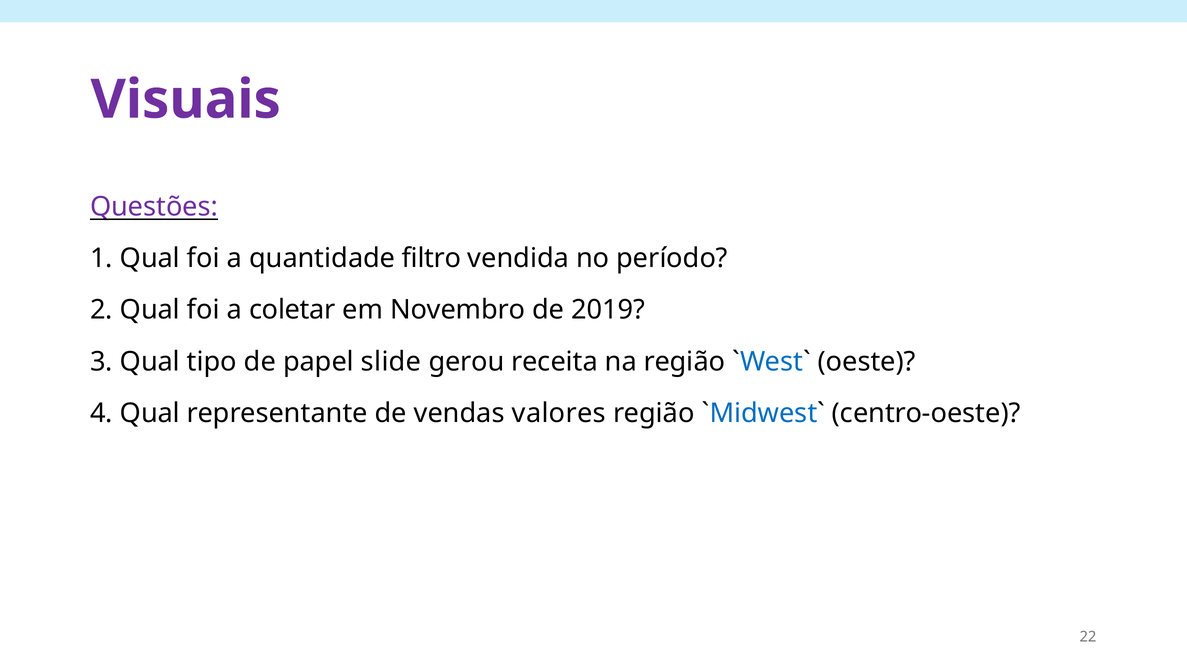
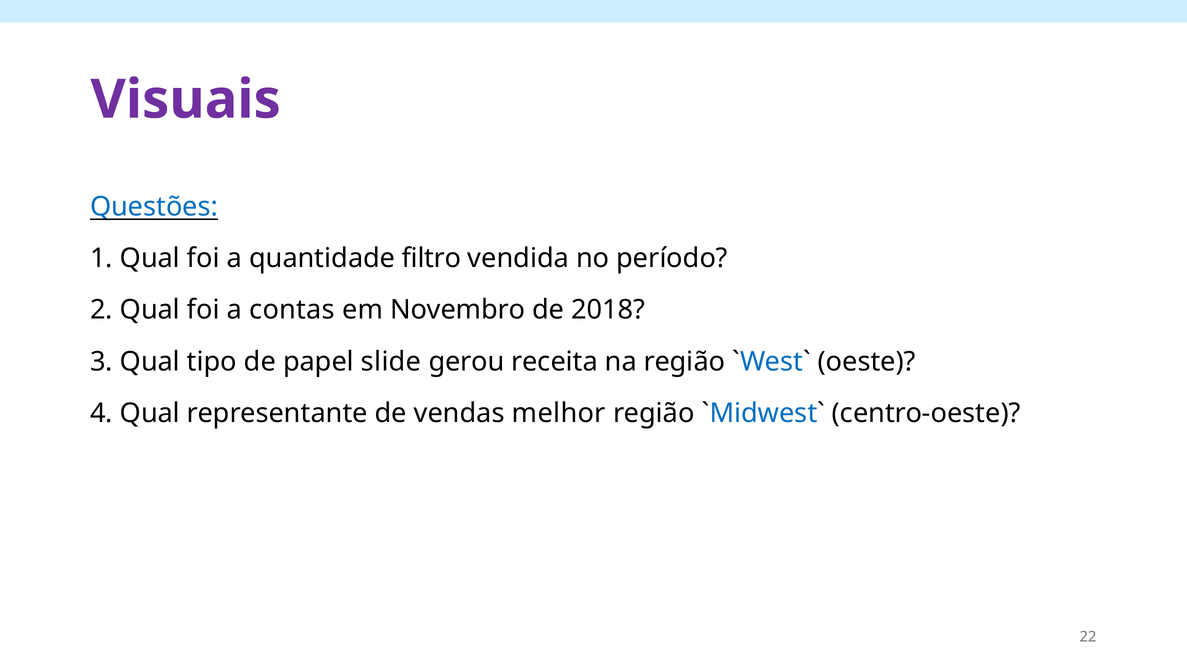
Questões colour: purple -> blue (154, 207)
coletar: coletar -> contas (292, 310)
2019: 2019 -> 2018 (608, 310)
valores: valores -> melhor (559, 413)
